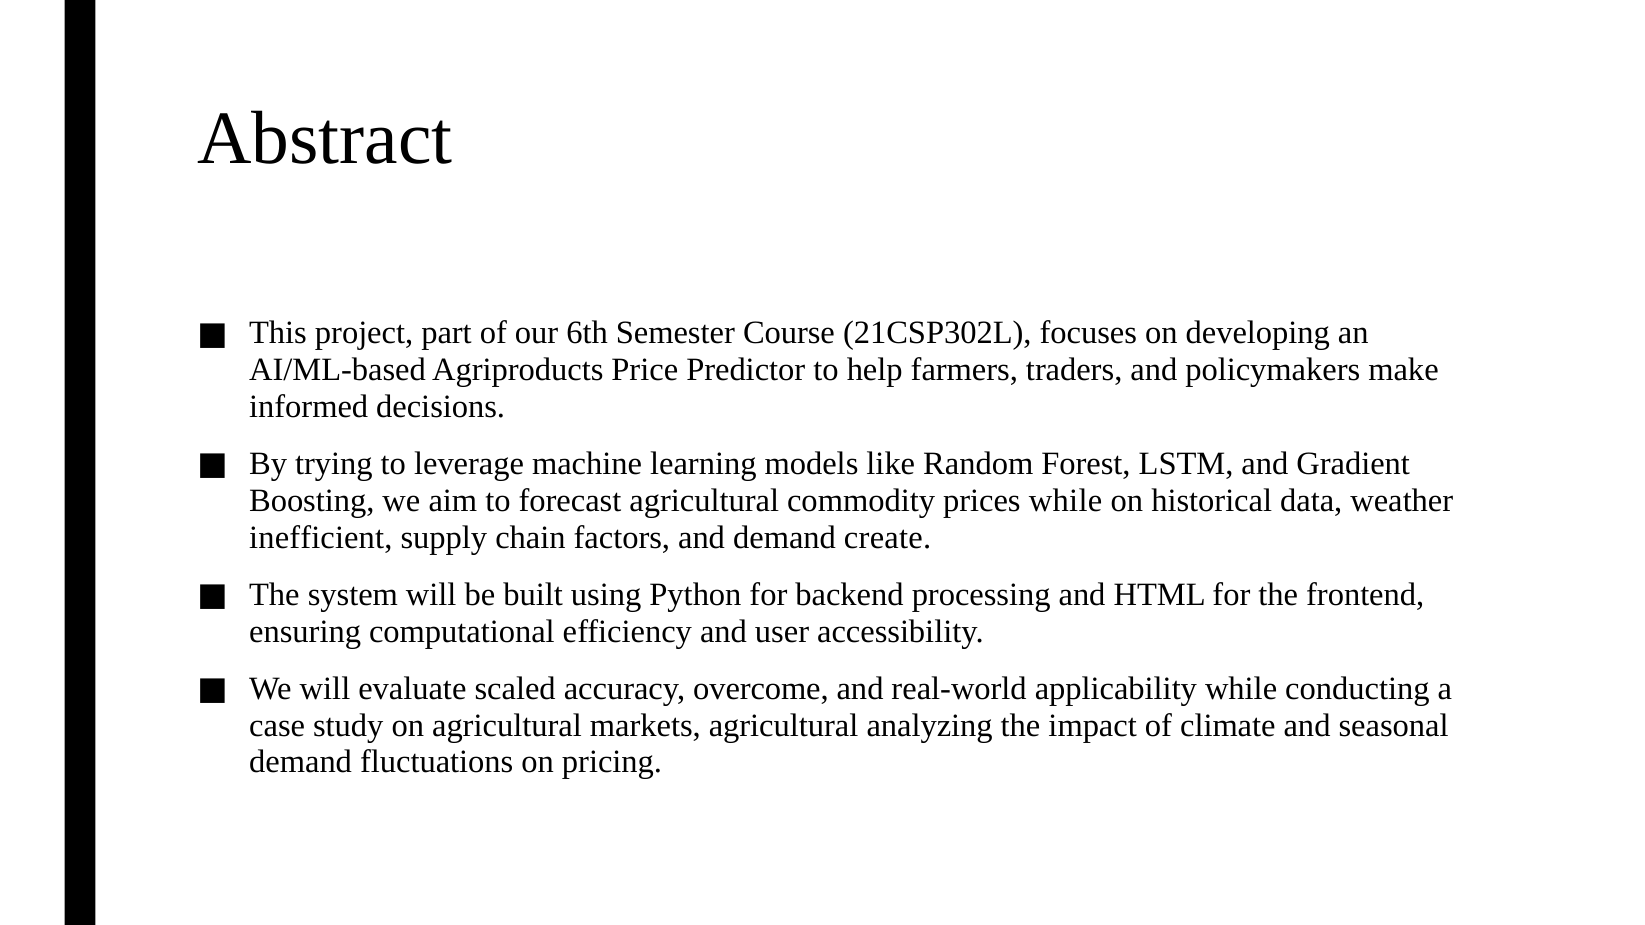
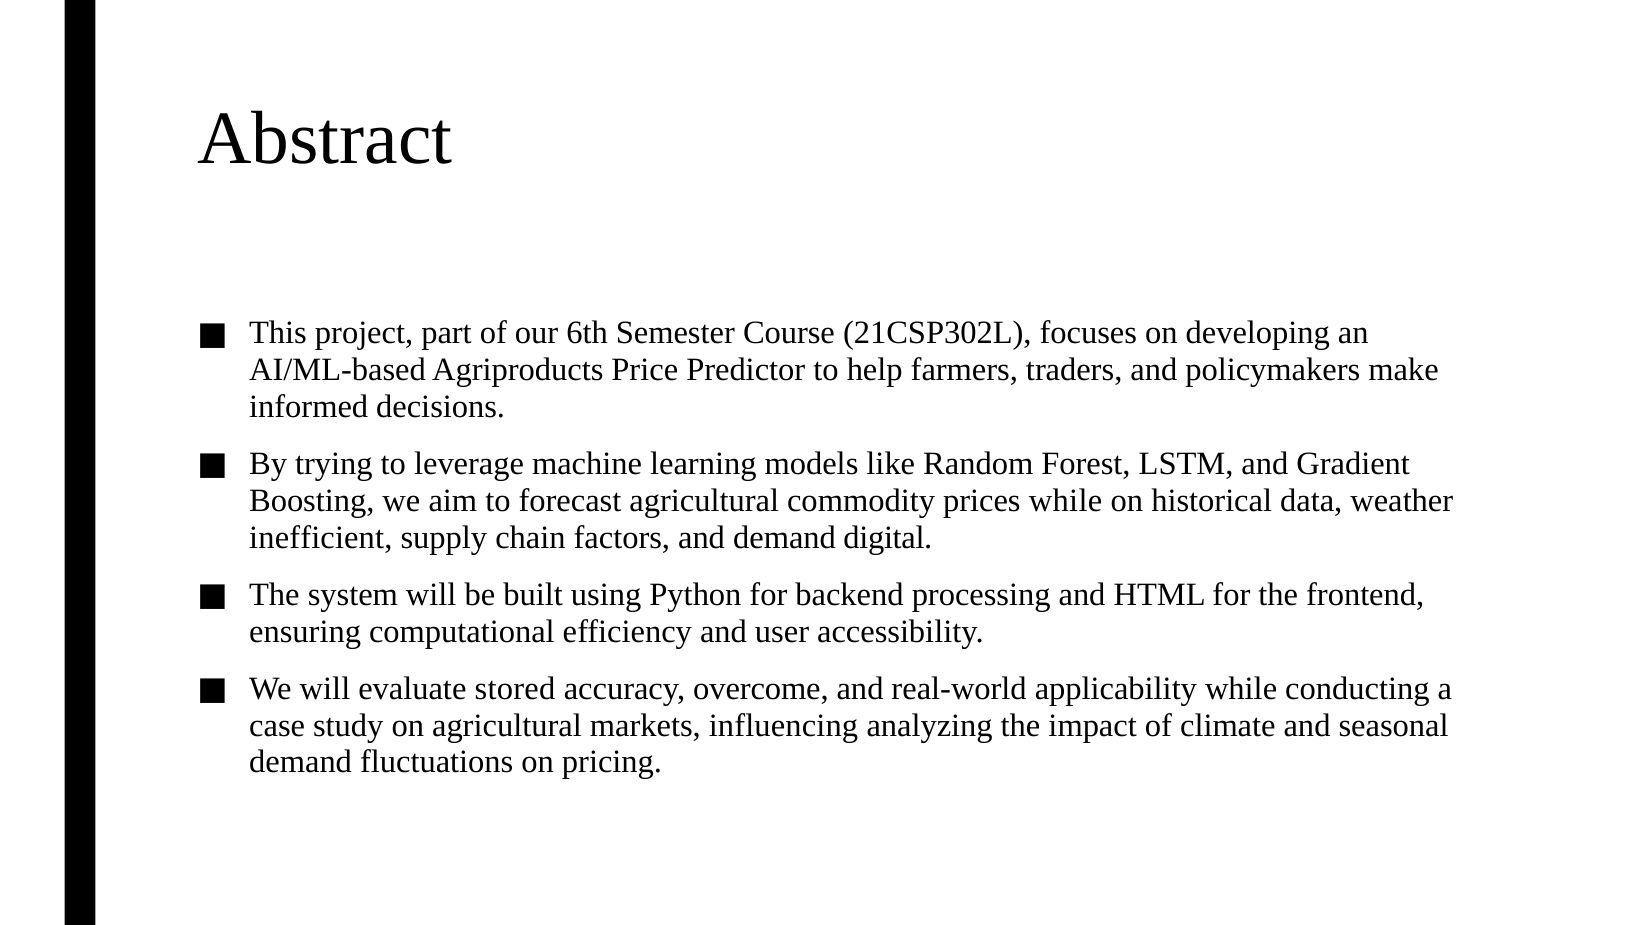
create: create -> digital (888, 537)
scaled: scaled -> stored (515, 689)
markets agricultural: agricultural -> influencing (783, 726)
